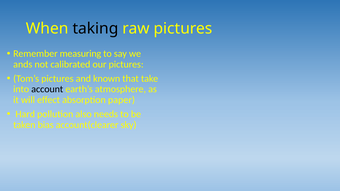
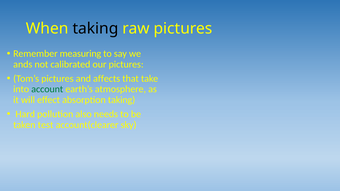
known: known -> affects (107, 79)
account colour: black -> green (47, 89)
absorption paper: paper -> taking (122, 100)
bias: bias -> test (46, 125)
